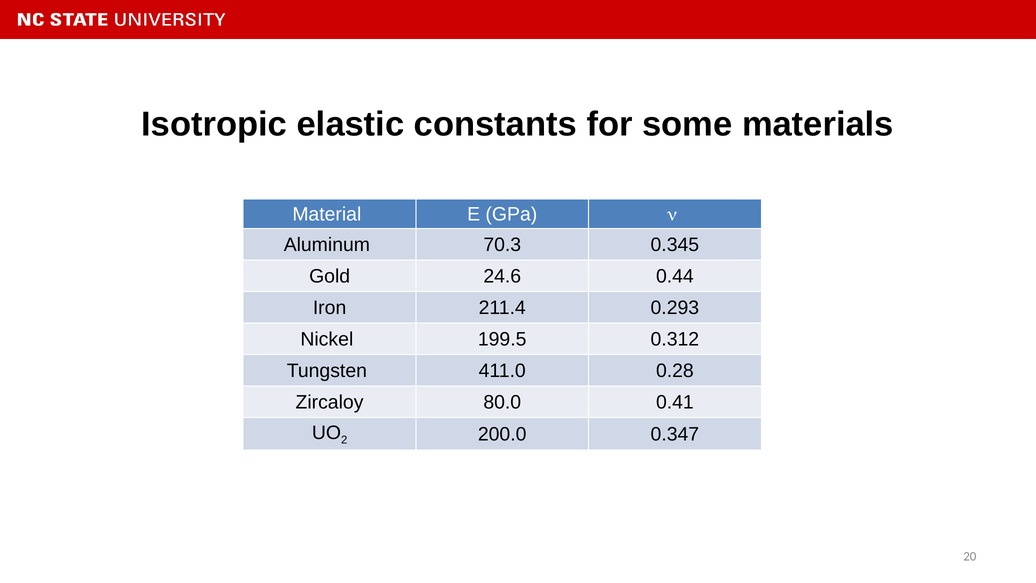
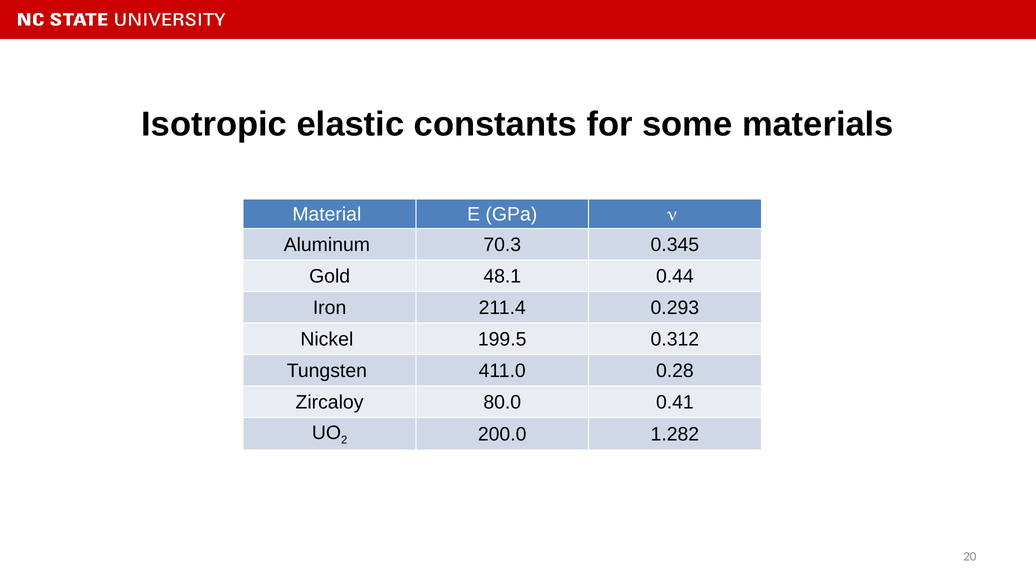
24.6: 24.6 -> 48.1 (502, 276)
0.347: 0.347 -> 1.282 (675, 434)
